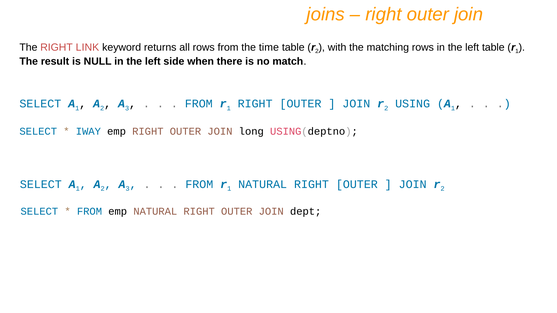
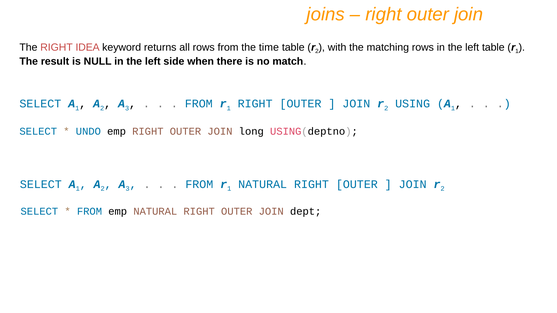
LINK: LINK -> IDEA (88, 47)
IWAY: IWAY -> UNDO (88, 131)
